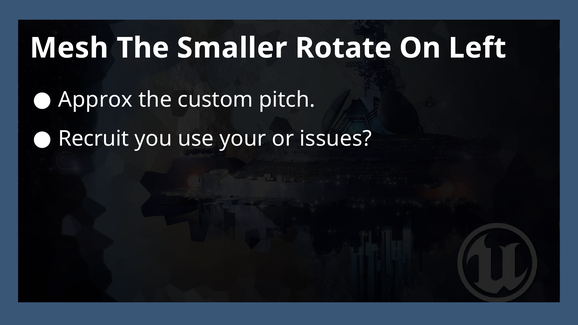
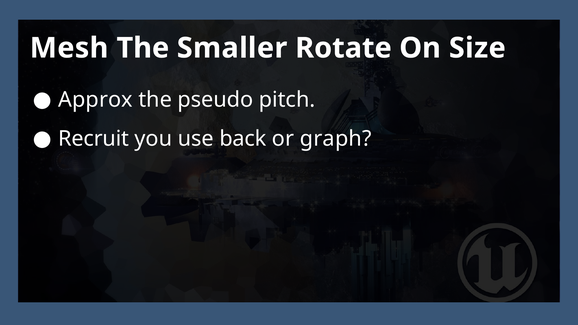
Left: Left -> Size (477, 48)
custom: custom -> pseudo (215, 100)
your: your -> back (243, 139)
issues: issues -> graph (336, 139)
